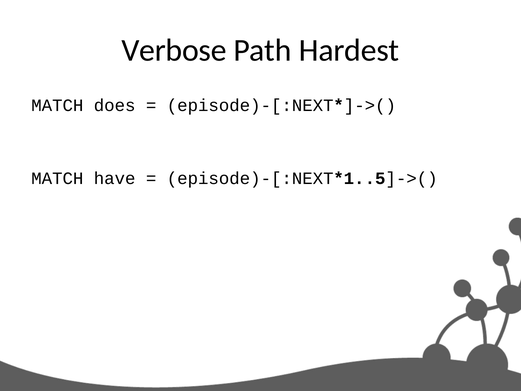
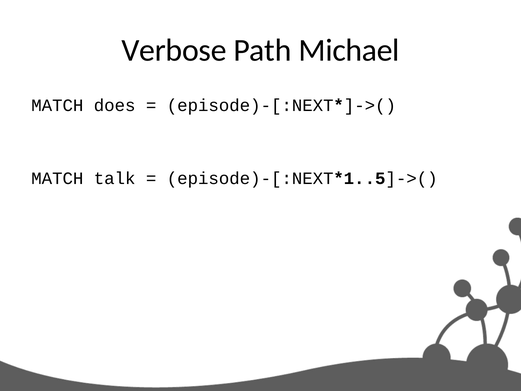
Hardest: Hardest -> Michael (349, 50)
have: have -> talk (115, 178)
